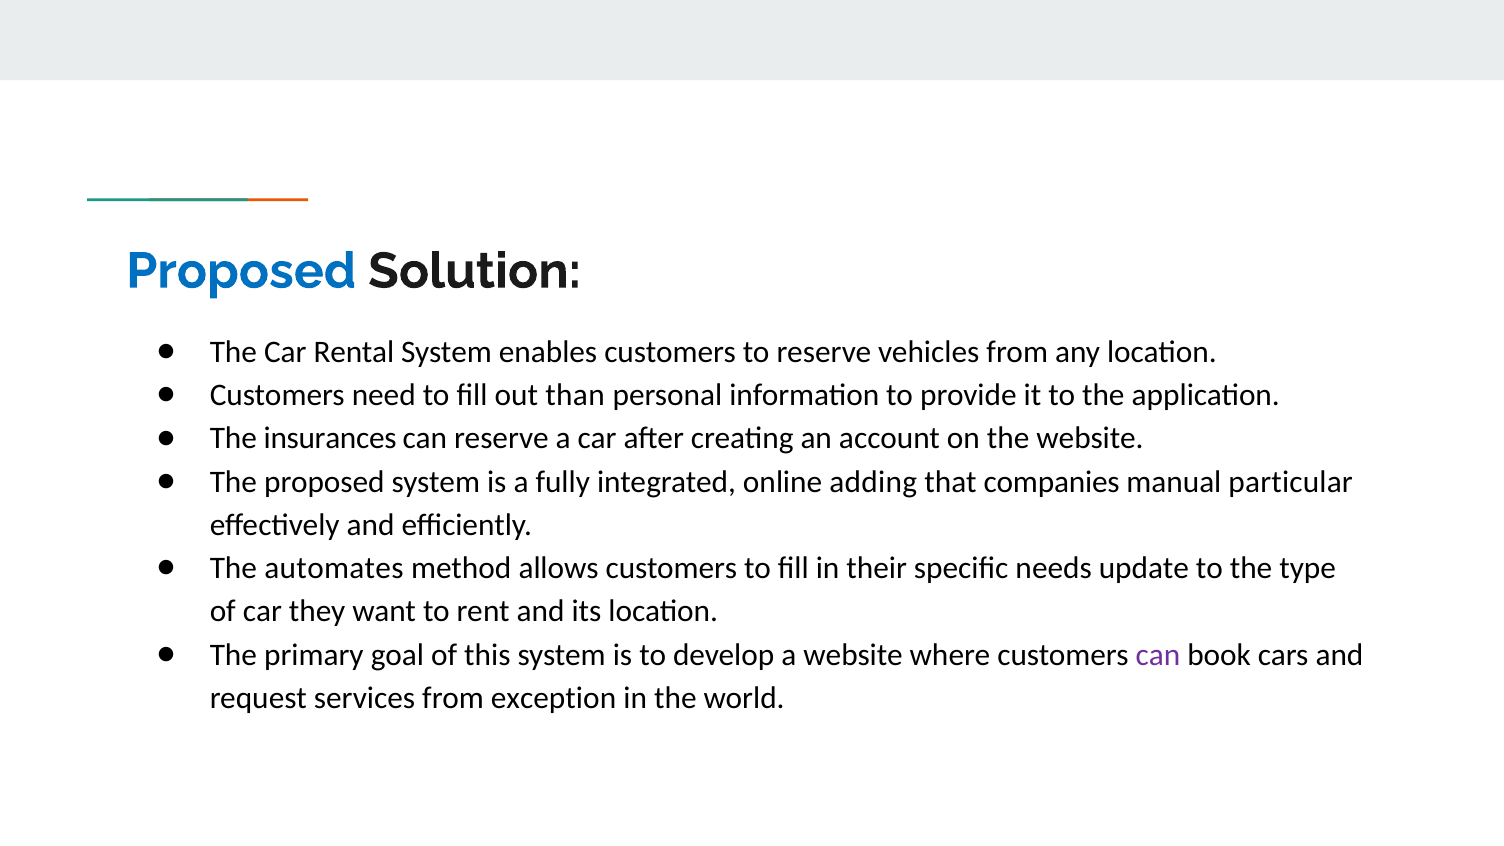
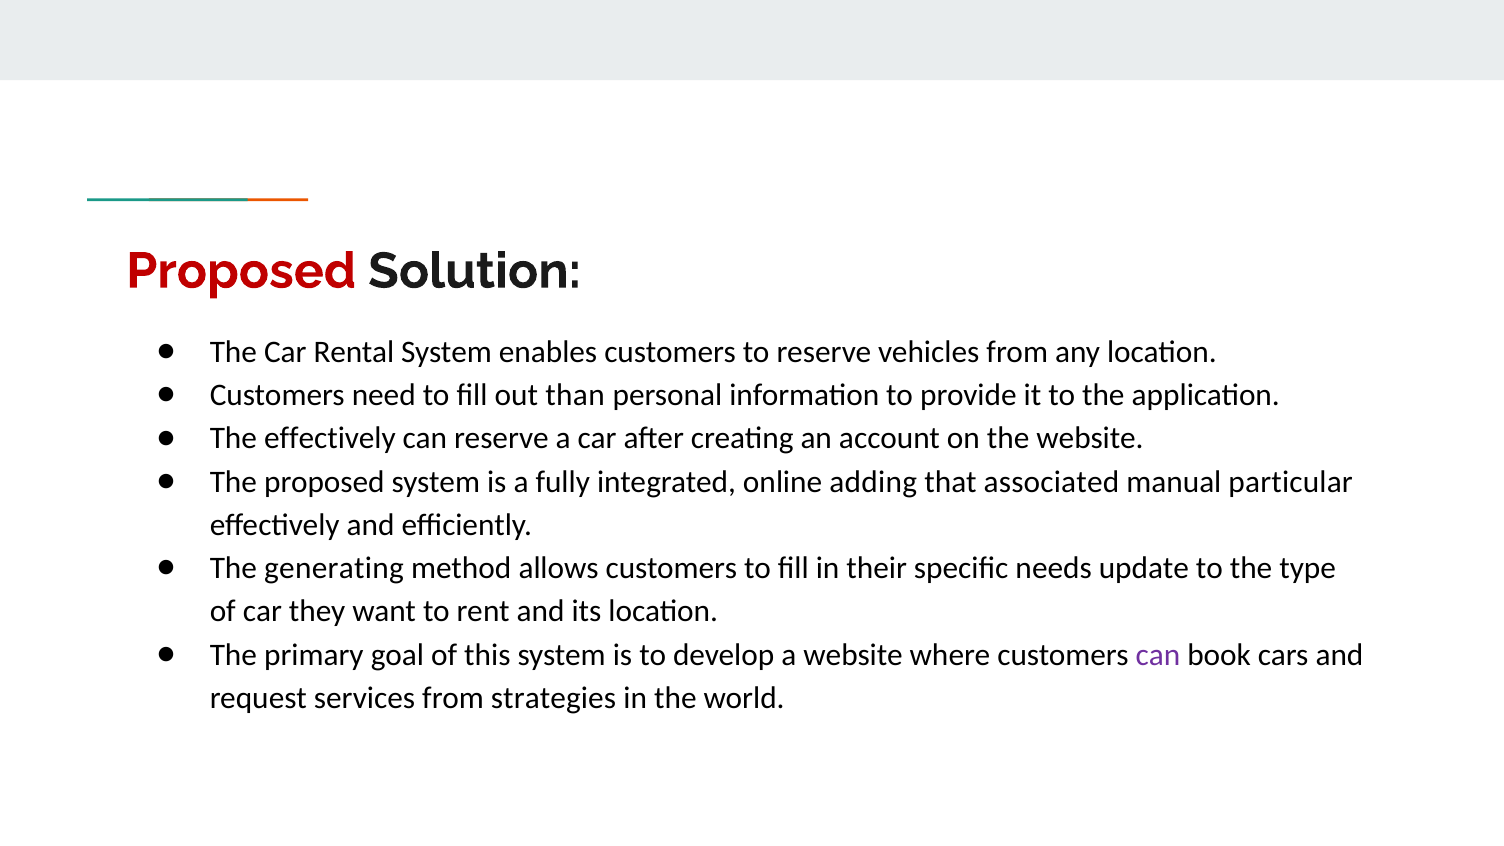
Proposed colour: blue -> red (241, 271)
The insurances: insurances -> effectively (330, 439)
companies: companies -> associated (1051, 482)
automates: automates -> generating (334, 568)
exception: exception -> strategies (553, 698)
